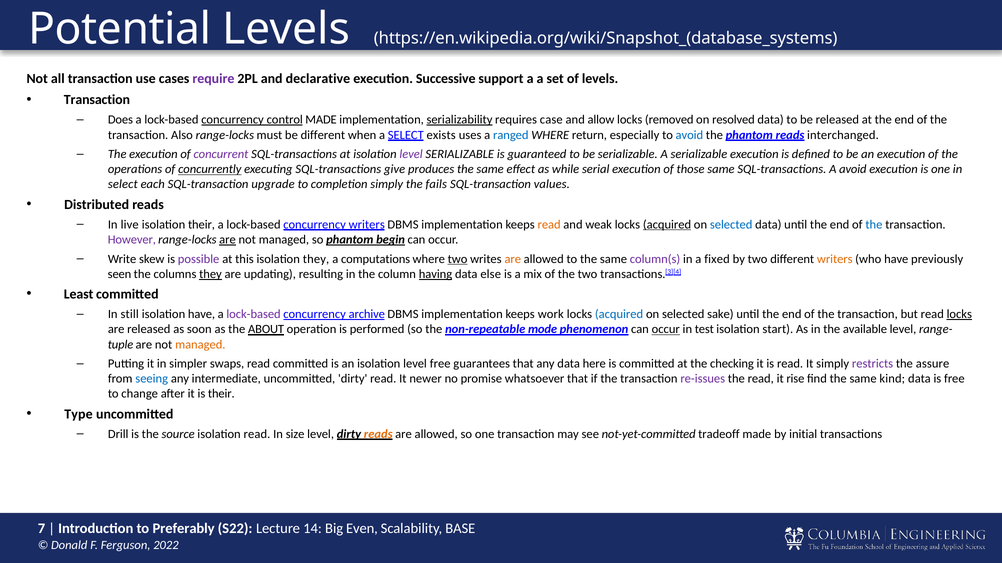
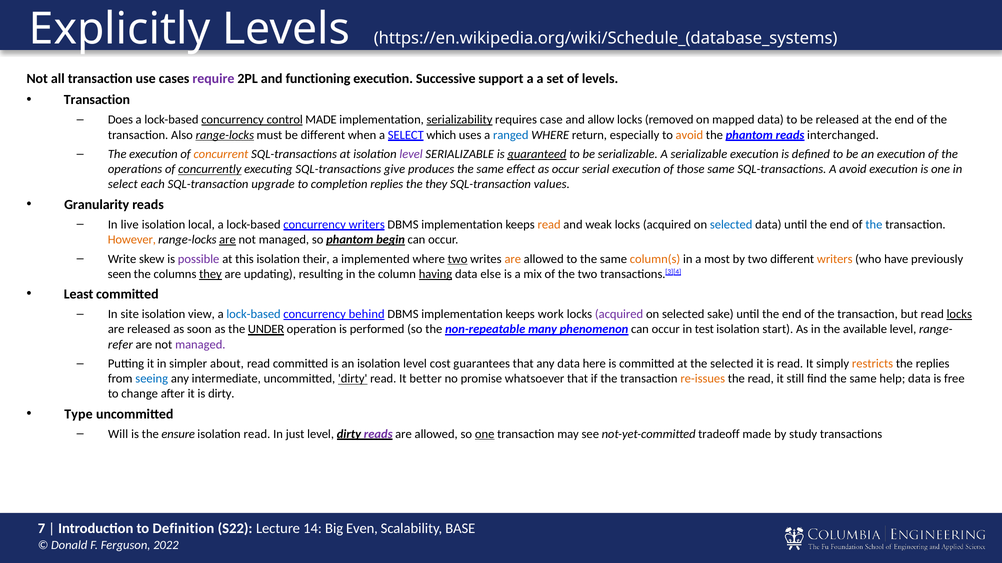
Potential: Potential -> Explicitly (120, 29)
https://en.wikipedia.org/wiki/Snapshot_(database_systems: https://en.wikipedia.org/wiki/Snapshot_(database_systems -> https://en.wikipedia.org/wiki/Schedule_(database_systems (606, 38)
declarative: declarative -> functioning (318, 79)
resolved: resolved -> mapped (733, 120)
range-locks underline: none -> present (225, 135)
exists: exists -> which (441, 135)
avoid colour: blue -> orange (689, 135)
concurrent colour: purple -> orange (221, 154)
guaranteed underline: none -> present (537, 154)
as while: while -> occur (566, 169)
completion simply: simply -> replies (387, 185)
the fails: fails -> they (436, 185)
Distributed: Distributed -> Granularity (97, 205)
isolation their: their -> local (201, 225)
acquired underline: present -> none (667, 225)
However colour: purple -> orange (132, 240)
isolation they: they -> their (316, 259)
computations: computations -> implemented (376, 259)
column(s colour: purple -> orange (655, 259)
fixed: fixed -> most (717, 259)
still: still -> site (130, 314)
isolation have: have -> view (201, 314)
lock-based colour: purple -> blue (254, 314)
archive: archive -> behind (367, 314)
acquired colour: blue -> purple (619, 314)
ABOUT: ABOUT -> UNDER (266, 330)
mode: mode -> many (543, 330)
occur underline: present -> none (666, 330)
tuple: tuple -> refer (120, 345)
managed colour: orange -> purple (200, 345)
swaps: swaps -> about (227, 364)
level free: free -> cost (440, 364)
the checking: checking -> selected (732, 364)
restricts colour: purple -> orange (873, 364)
the assure: assure -> replies (933, 364)
dirty underline: none -> present (353, 379)
newer: newer -> better (426, 379)
re-issues colour: purple -> orange (703, 379)
rise: rise -> still (795, 379)
kind: kind -> help (892, 379)
is their: their -> dirty (221, 394)
Drill: Drill -> Will (118, 434)
source: source -> ensure (178, 434)
size: size -> just (295, 434)
reads colour: orange -> purple (378, 434)
one underline: none -> present (485, 434)
initial: initial -> study (803, 434)
Preferably: Preferably -> Definition (183, 529)
